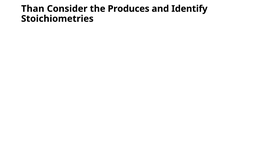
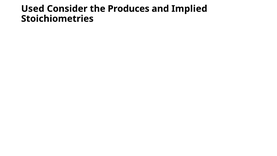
Than: Than -> Used (33, 9)
Identify: Identify -> Implied (189, 9)
